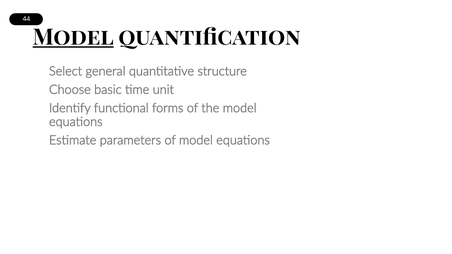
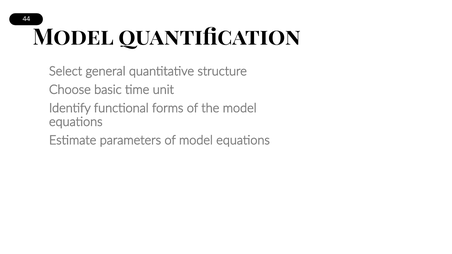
Model underline: present -> none (73, 37)
